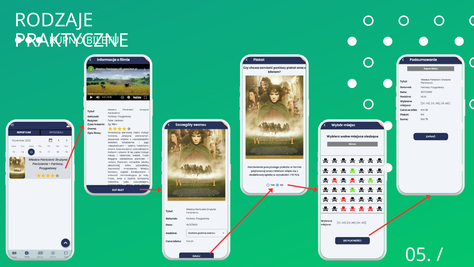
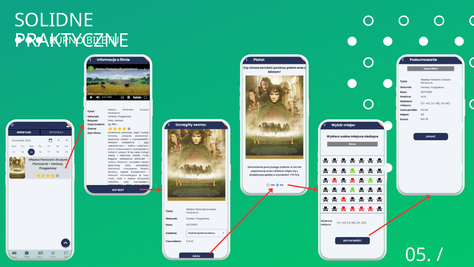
RODZAJE: RODZAJE -> SOLIDNE (54, 20)
